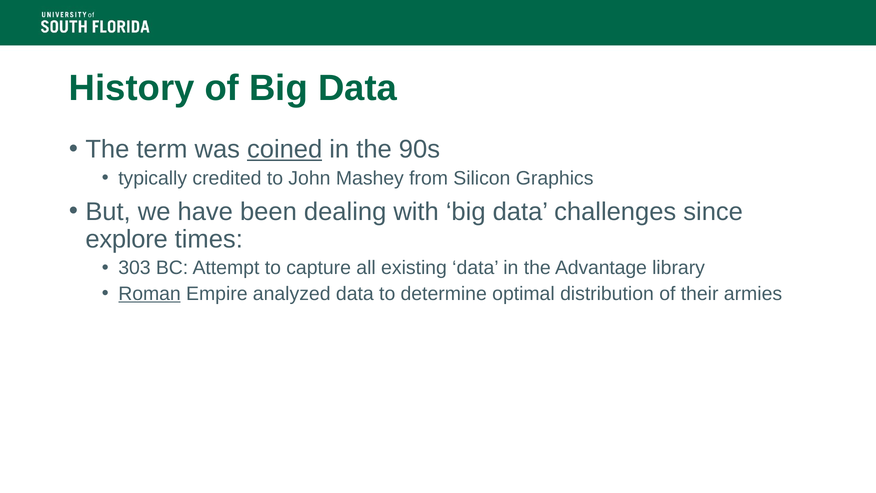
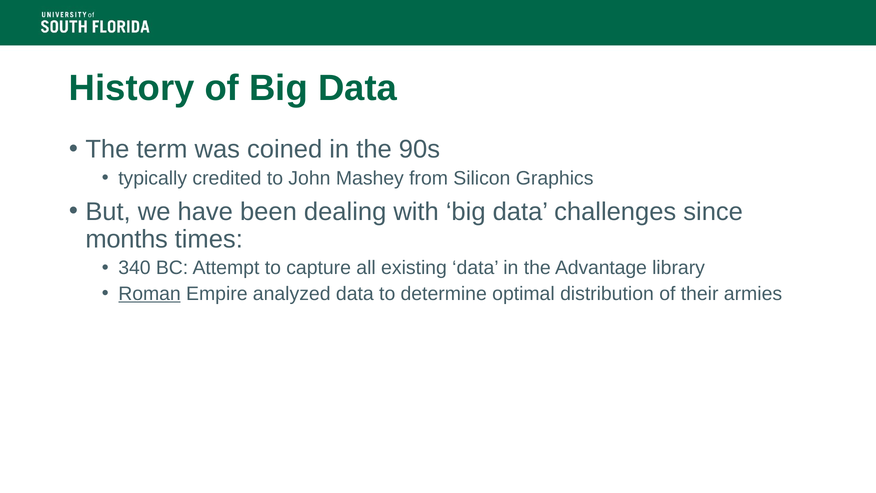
coined underline: present -> none (285, 149)
explore: explore -> months (127, 239)
303: 303 -> 340 (134, 268)
